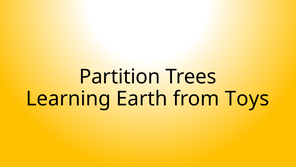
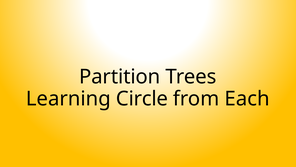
Earth: Earth -> Circle (142, 99)
Toys: Toys -> Each (247, 99)
